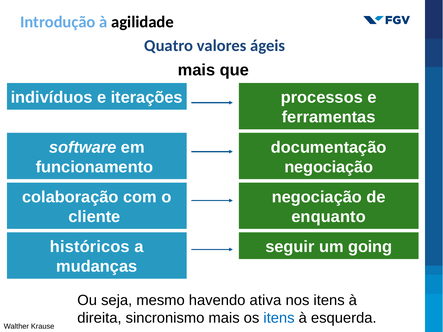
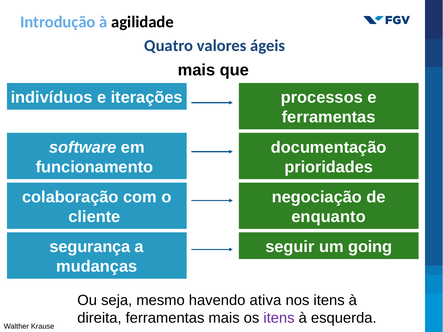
negociação: negociação -> prioridades (329, 167)
históricos: históricos -> segurança (90, 247)
direita sincronismo: sincronismo -> ferramentas (165, 318)
itens colour: blue -> purple (279, 318)
